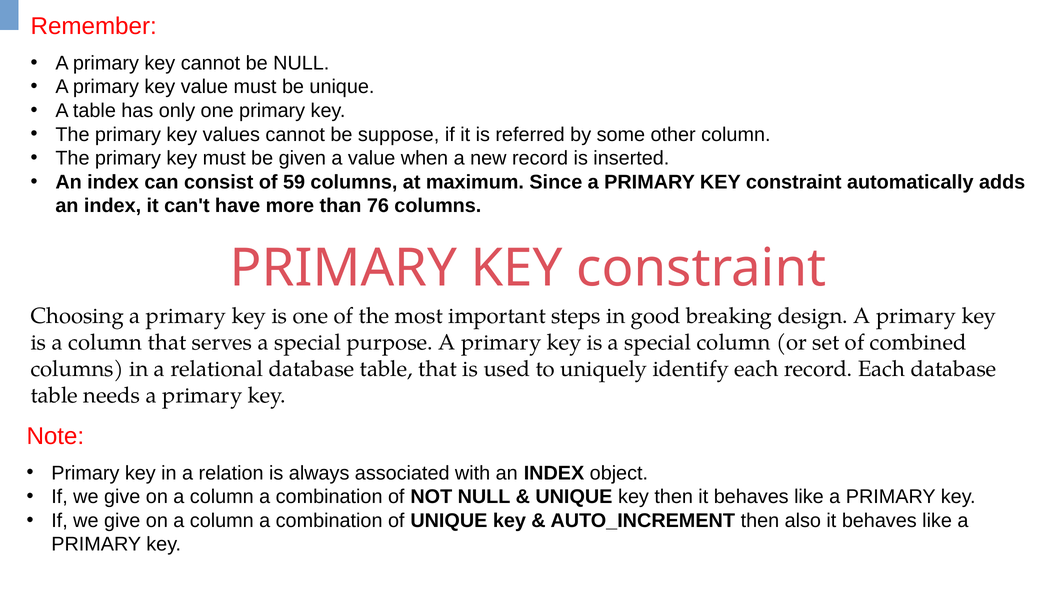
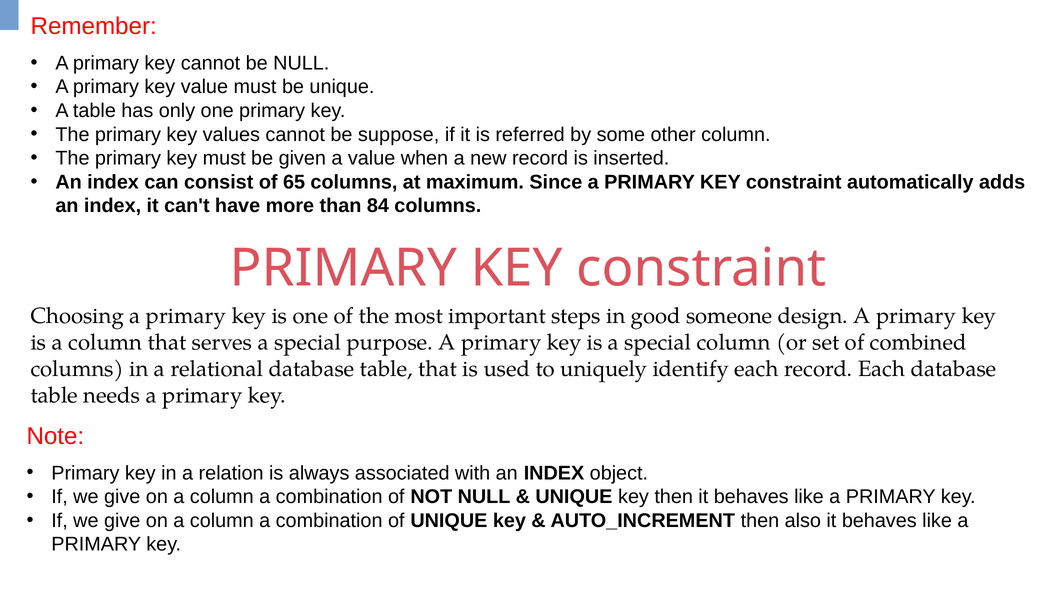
59: 59 -> 65 (294, 182)
76: 76 -> 84 (378, 206)
breaking: breaking -> someone (729, 316)
